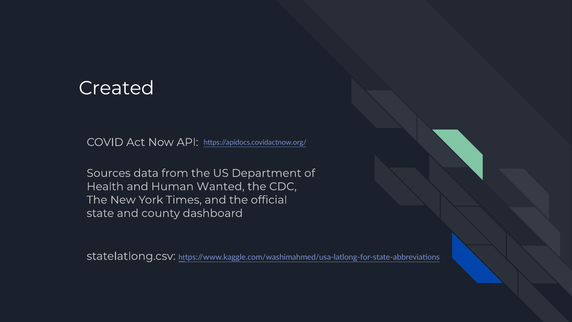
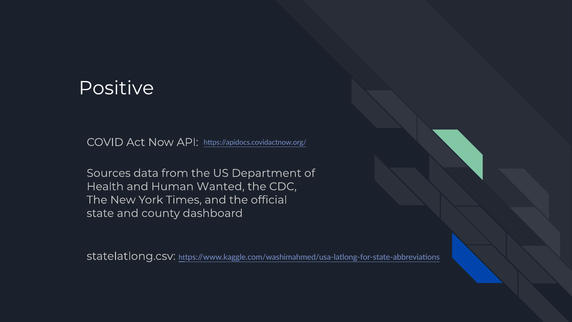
Created: Created -> Positive (116, 88)
